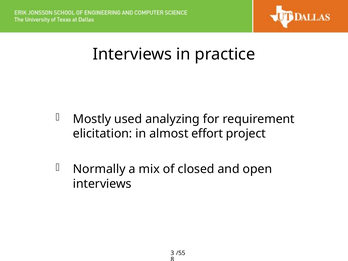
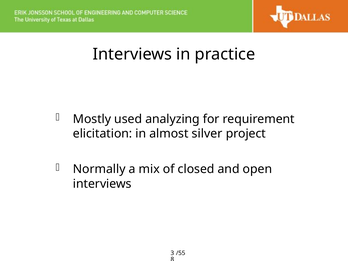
effort: effort -> silver (207, 134)
